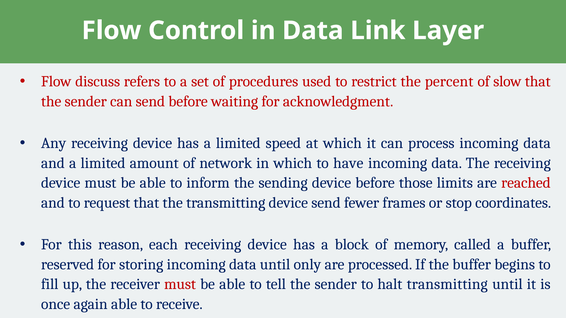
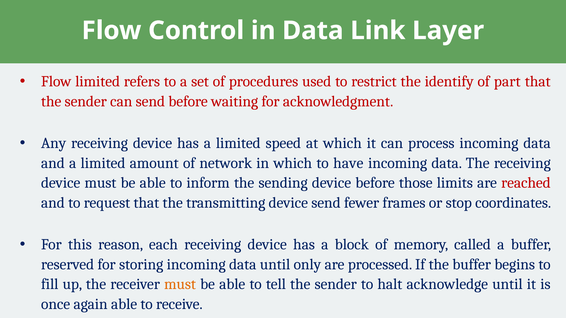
Flow discuss: discuss -> limited (98, 82)
percent: percent -> identify (449, 82)
slow: slow -> part (507, 82)
must colour: red -> orange (180, 285)
halt transmitting: transmitting -> acknowledge (447, 285)
